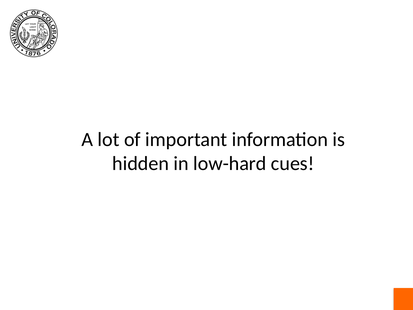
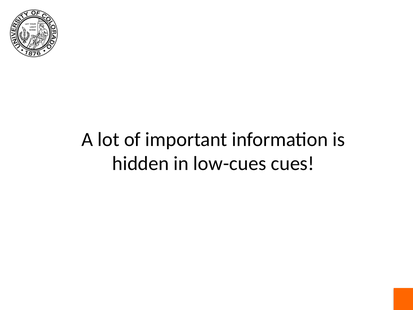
low-hard: low-hard -> low-cues (230, 164)
